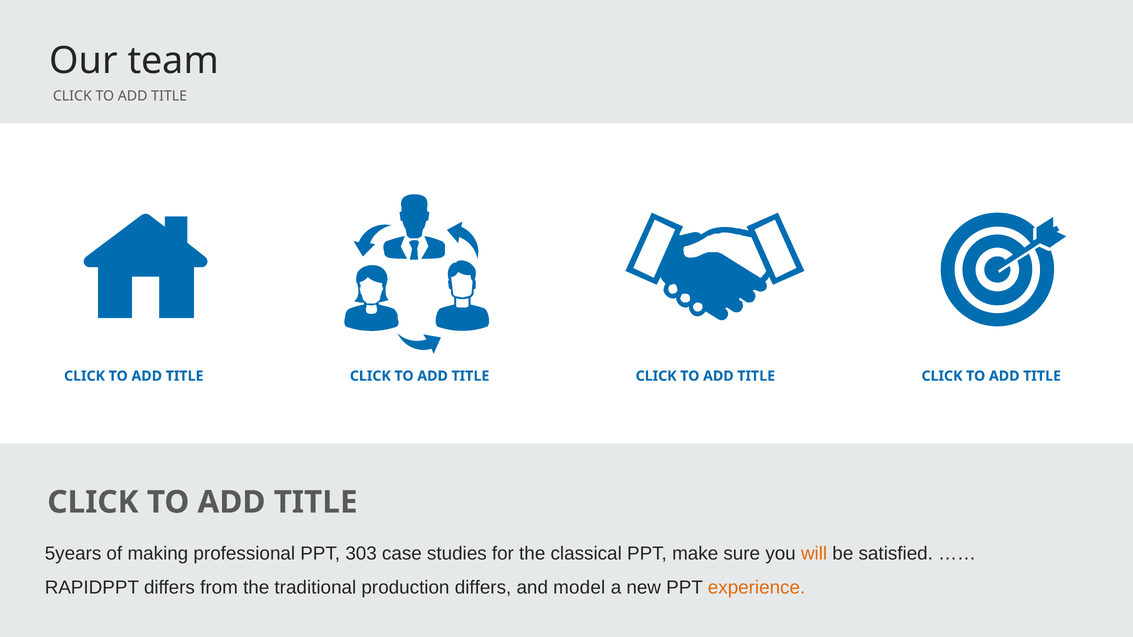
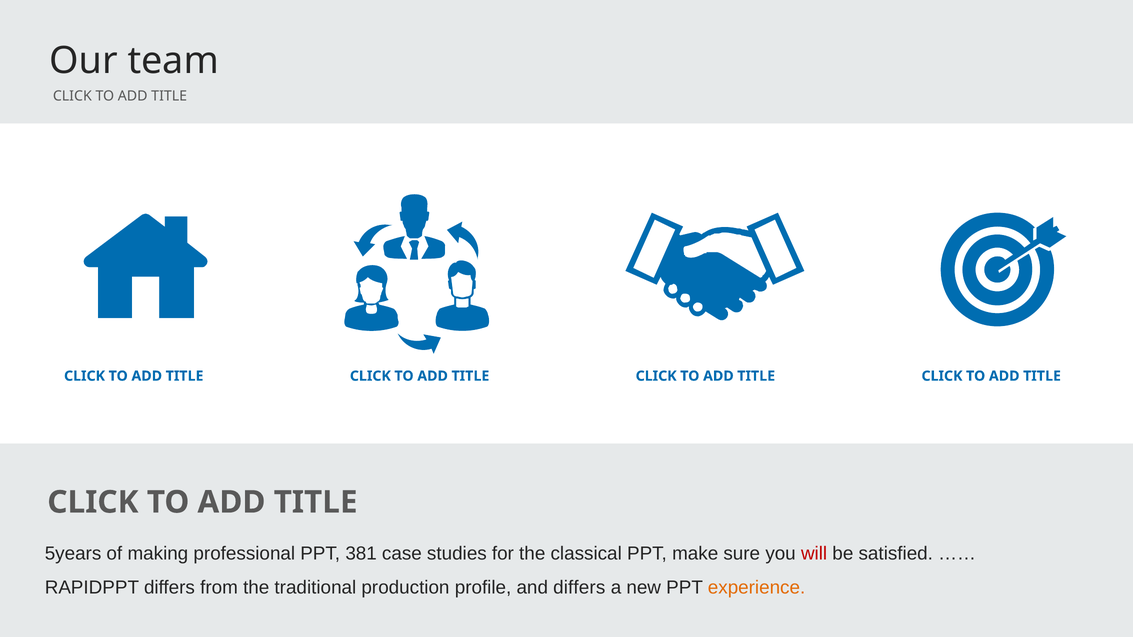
303: 303 -> 381 (361, 554)
will colour: orange -> red (814, 554)
production differs: differs -> profile (483, 588)
and model: model -> differs (579, 588)
